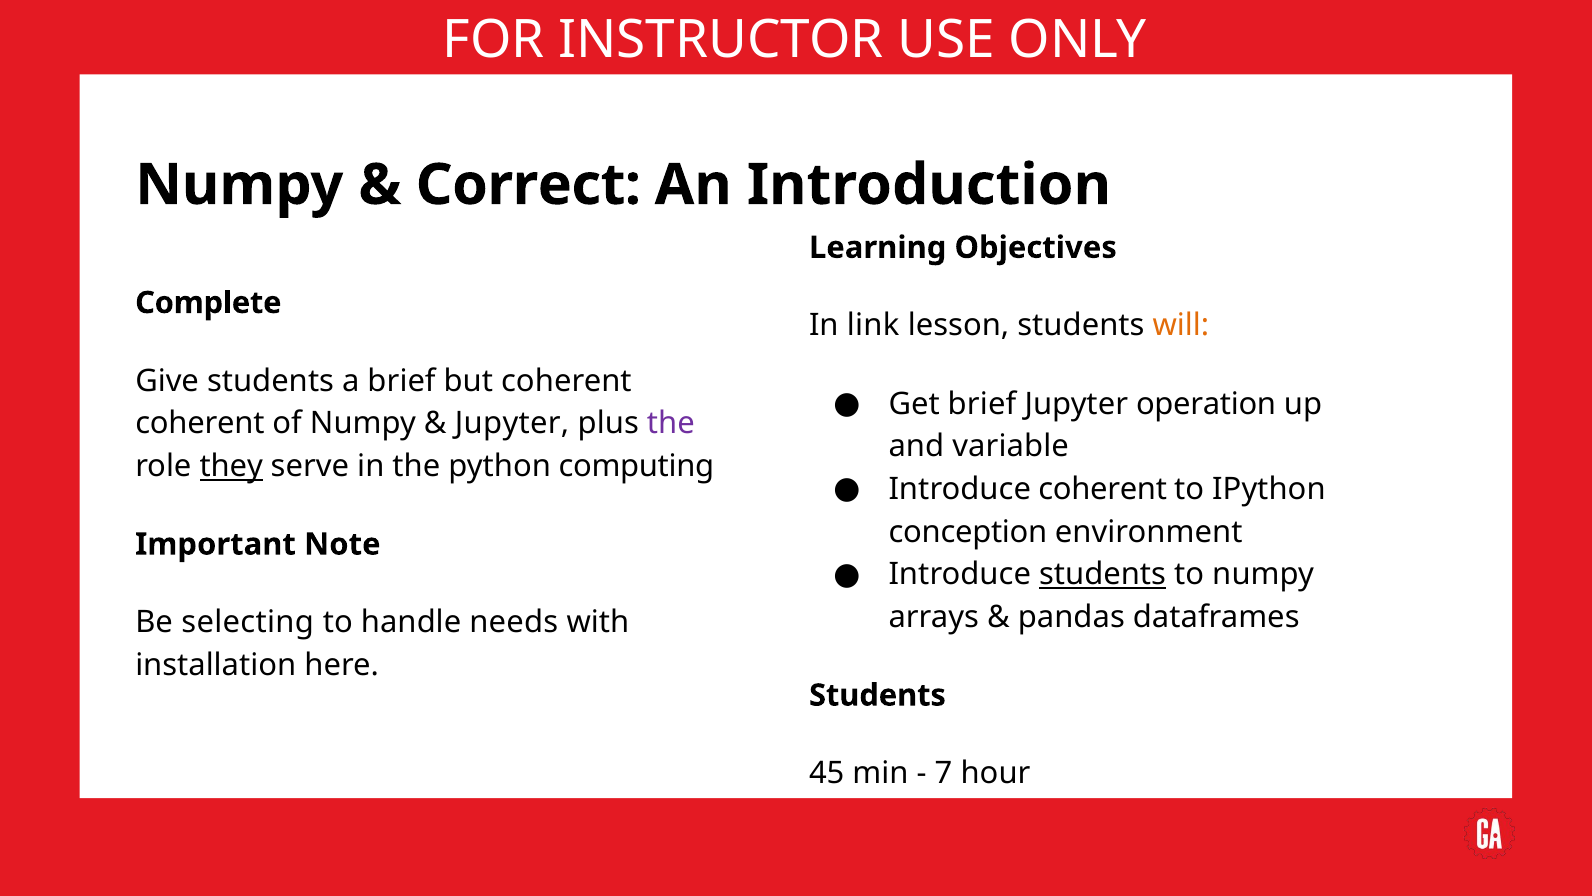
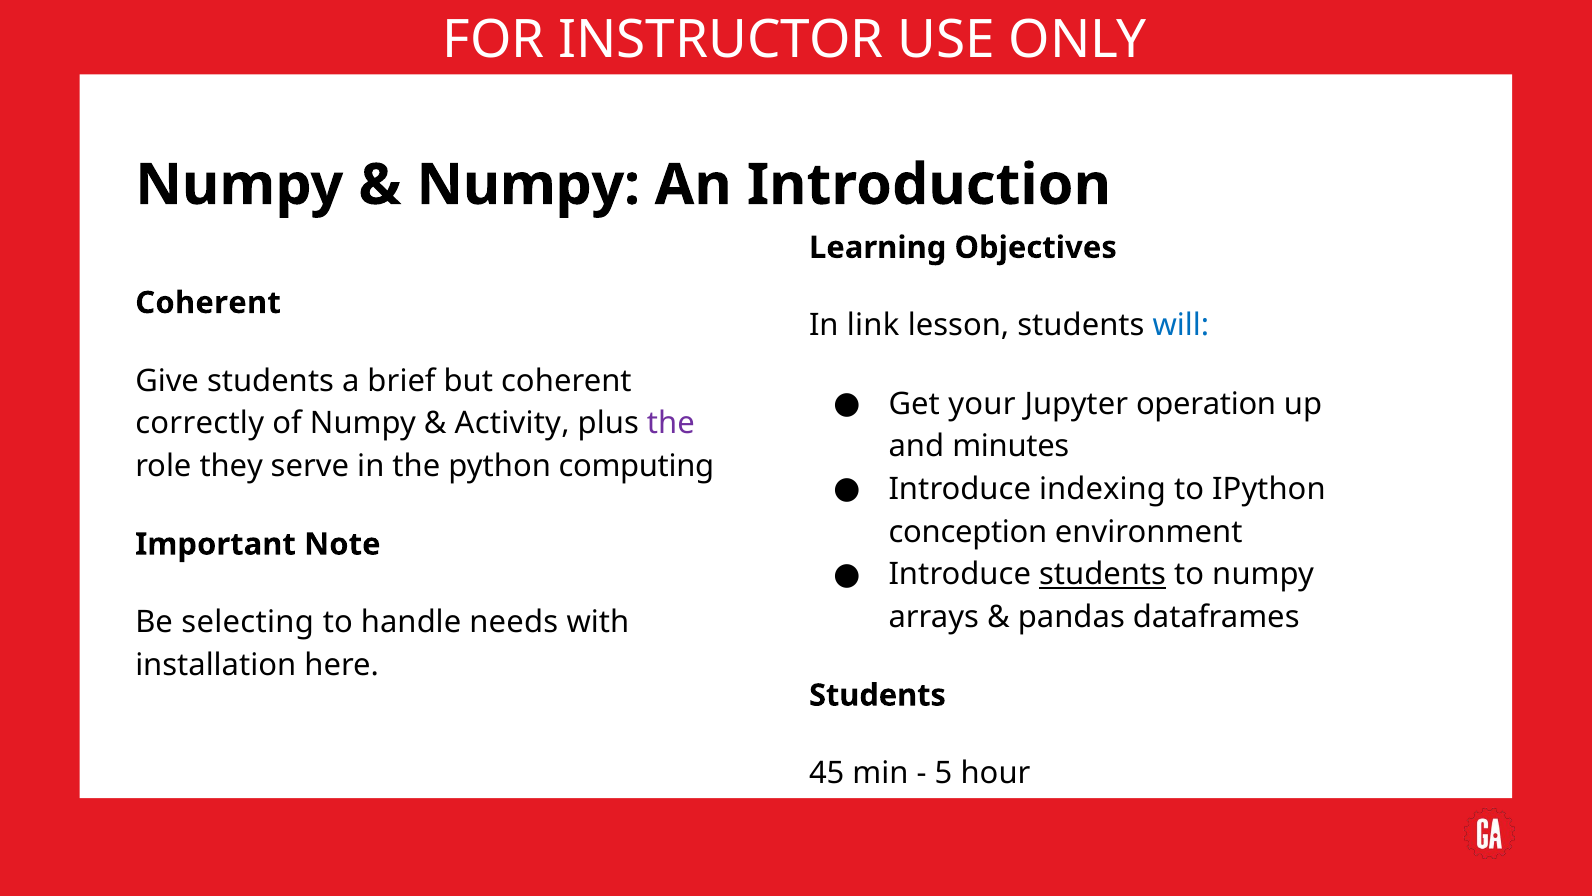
Correct: Correct -> Numpy (528, 185)
Complete: Complete -> Coherent (208, 303)
will colour: orange -> blue (1181, 326)
Get brief: brief -> your (982, 404)
coherent: coherent -> correctly (200, 423)
Jupyter: Jupyter -> Activity (512, 423)
variable: variable -> minutes (1011, 446)
they underline: present -> none (231, 466)
Introduce coherent: coherent -> indexing (1102, 489)
7: 7 -> 5 (944, 773)
